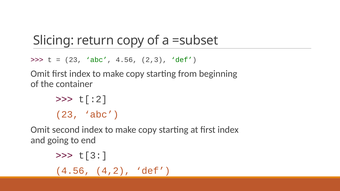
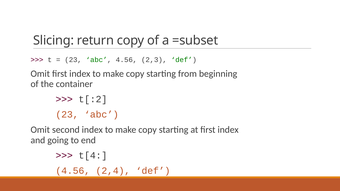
t[3: t[3 -> t[4 (93, 156)
4,2: 4,2 -> 2,4 (113, 171)
